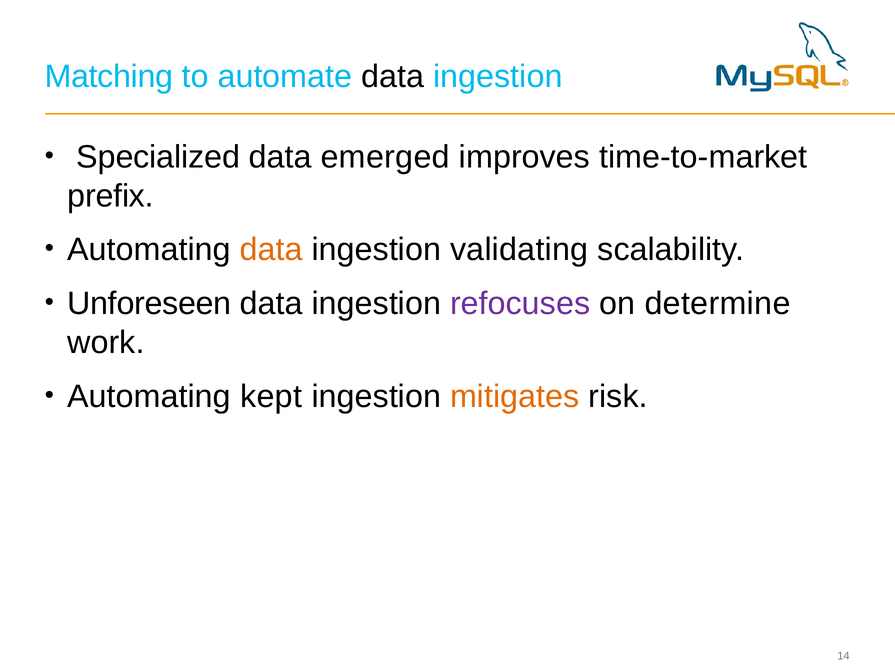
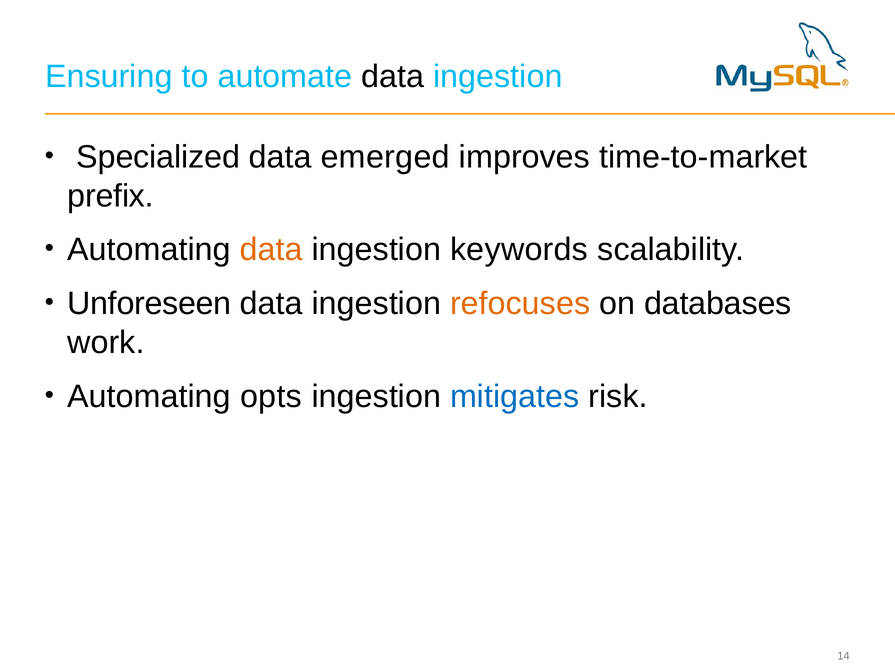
Matching: Matching -> Ensuring (109, 76)
validating: validating -> keywords (519, 250)
refocuses colour: purple -> orange (520, 303)
determine: determine -> databases (718, 303)
kept: kept -> opts (271, 396)
mitigates colour: orange -> blue (515, 396)
